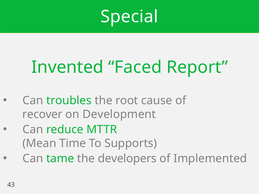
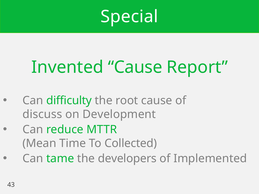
Invented Faced: Faced -> Cause (135, 67)
troubles: troubles -> difficulty (69, 101)
recover: recover -> discuss (42, 114)
Supports: Supports -> Collected (131, 143)
